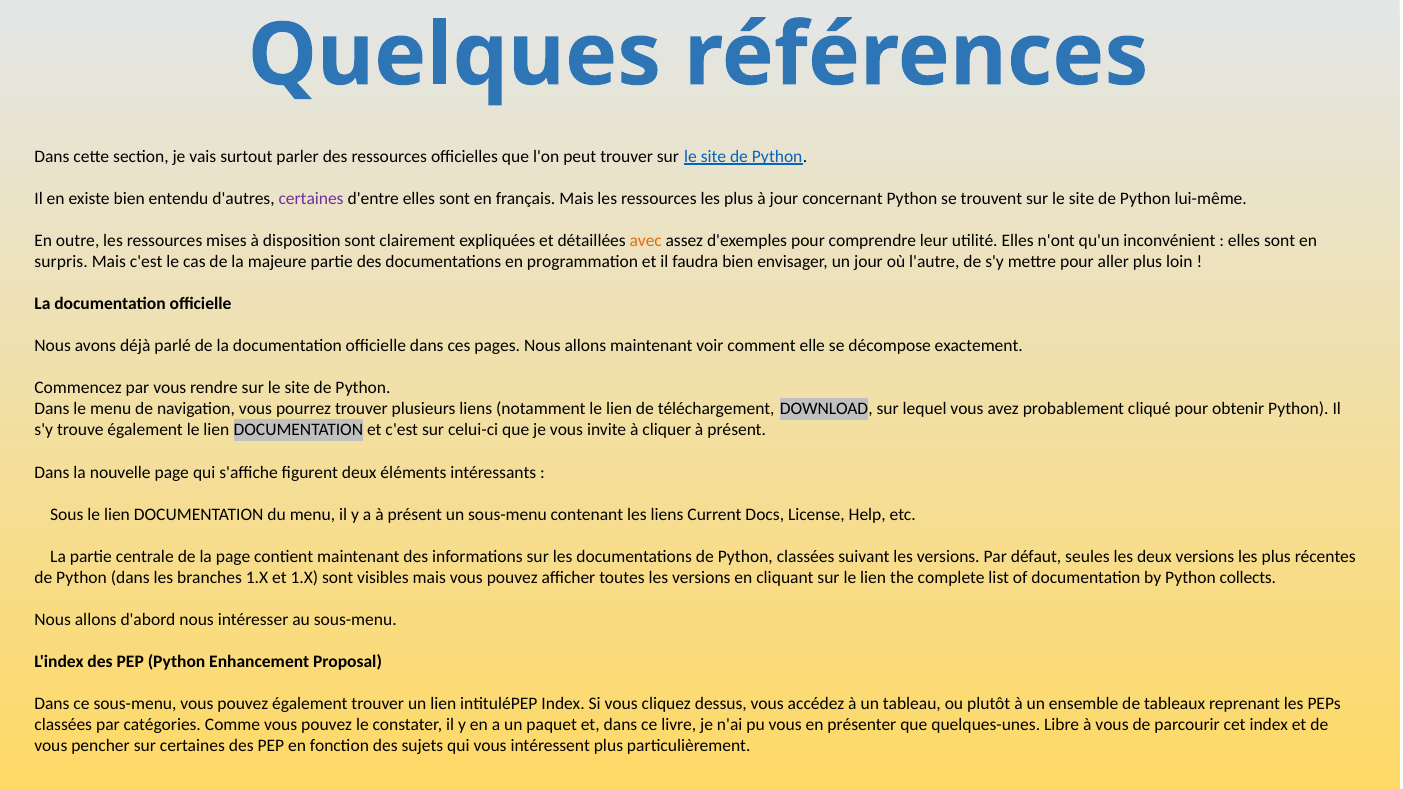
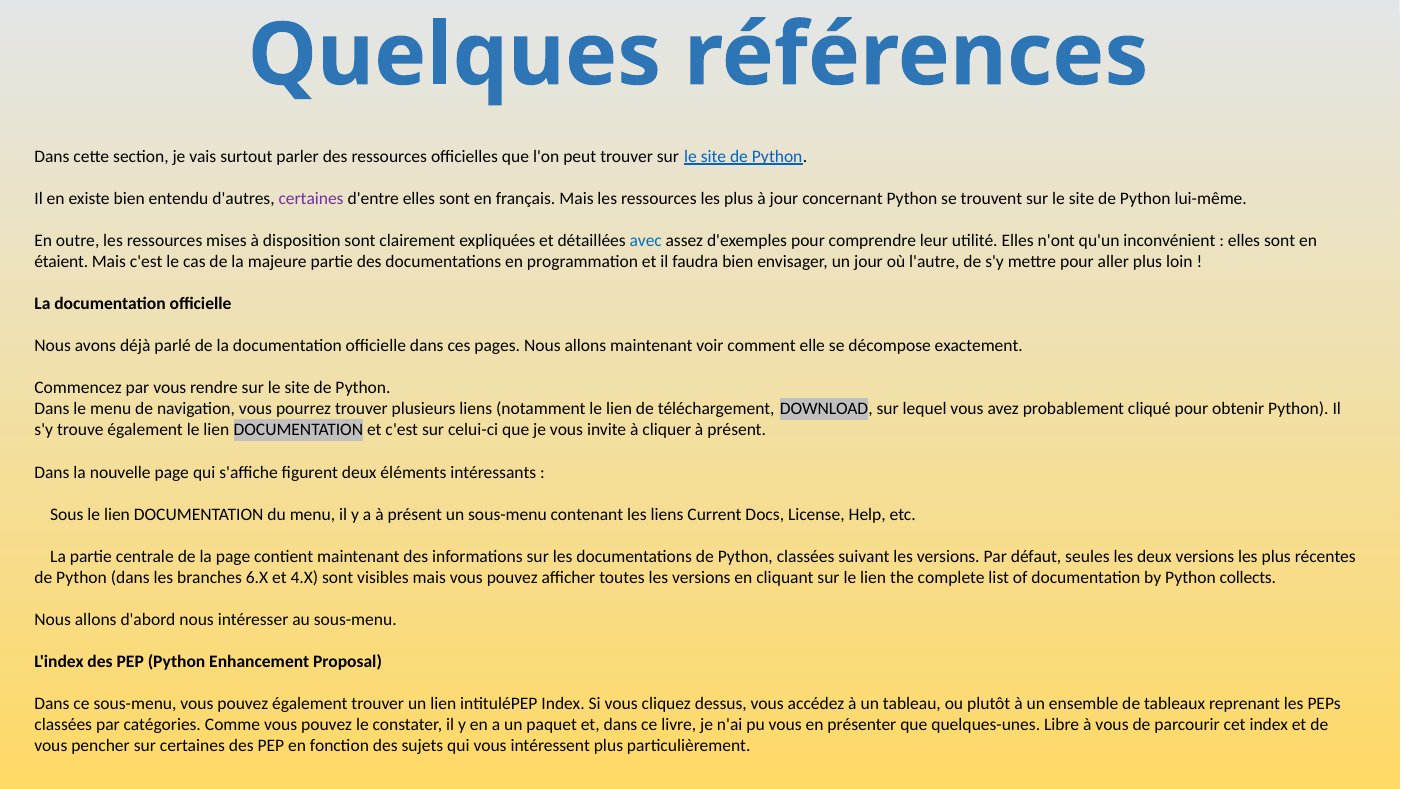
avec colour: orange -> blue (646, 241)
surpris: surpris -> étaient (61, 262)
branches 1.X: 1.X -> 6.X (257, 578)
et 1.X: 1.X -> 4.X (304, 578)
